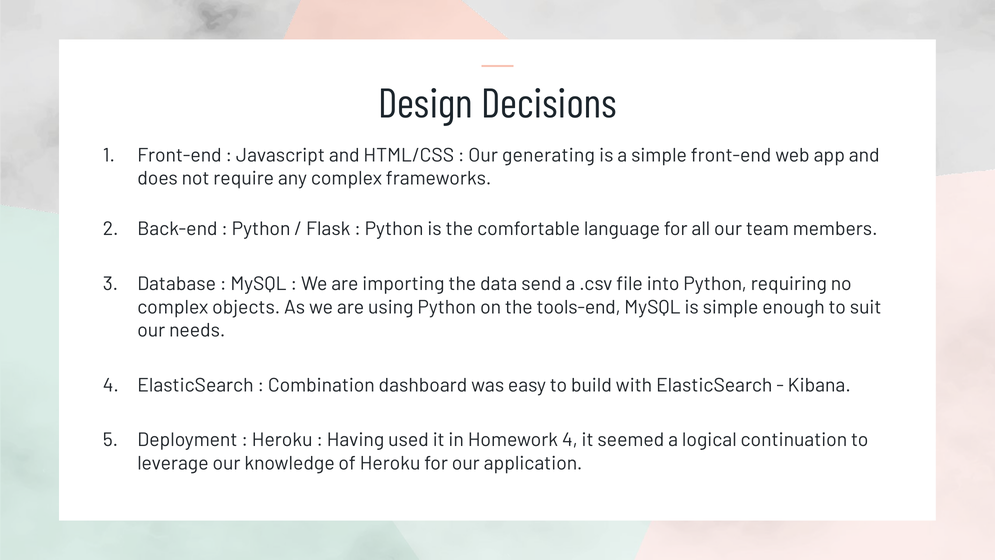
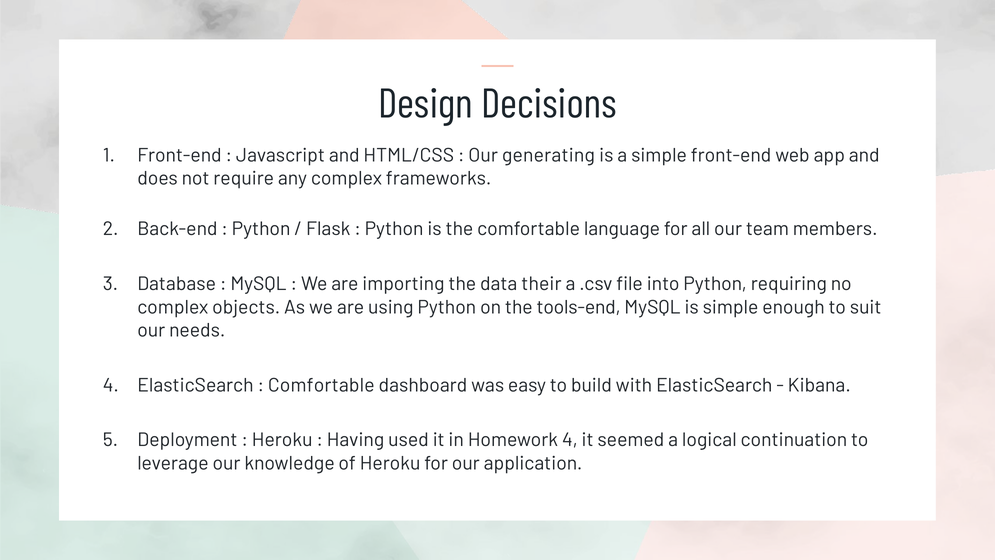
send: send -> their (541, 284)
Combination: Combination -> Comfortable (321, 385)
